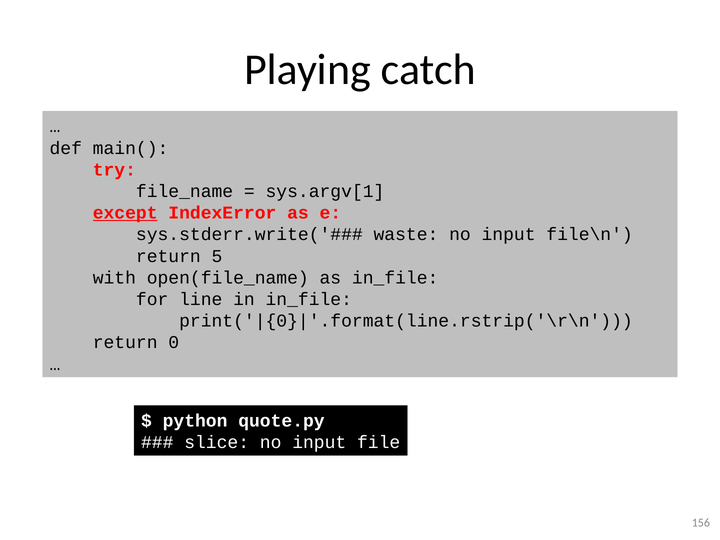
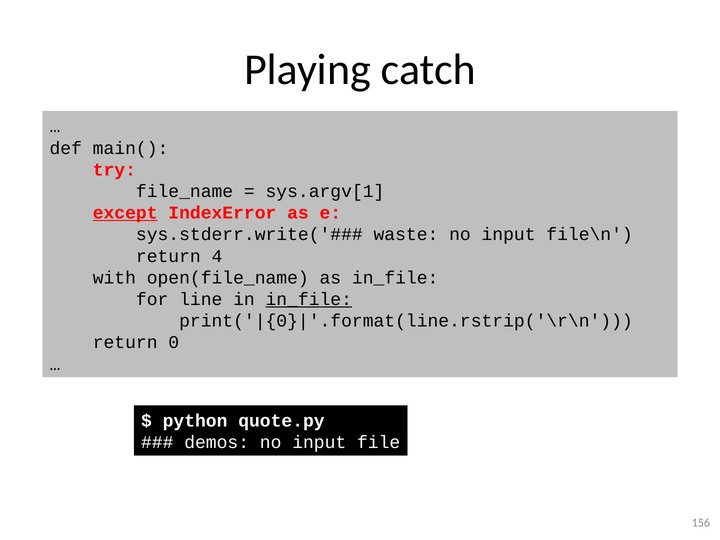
5: 5 -> 4 (217, 256)
in_file underline: none -> present (309, 299)
slice: slice -> demos (217, 443)
